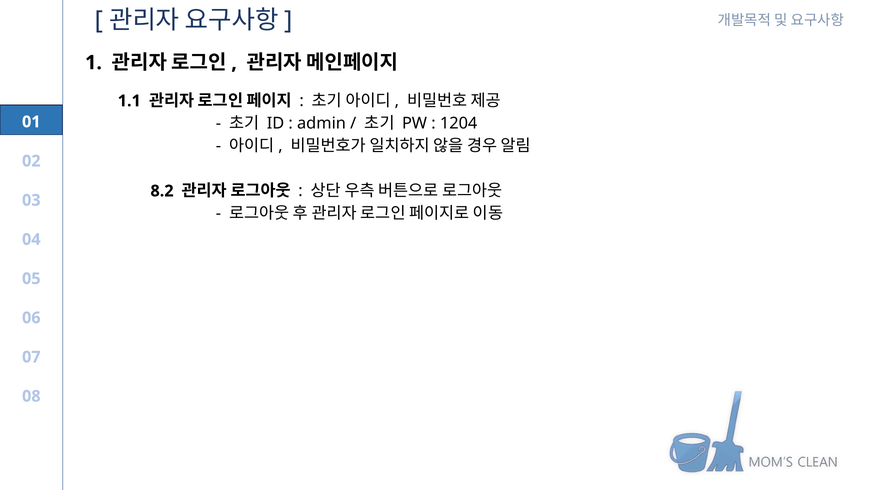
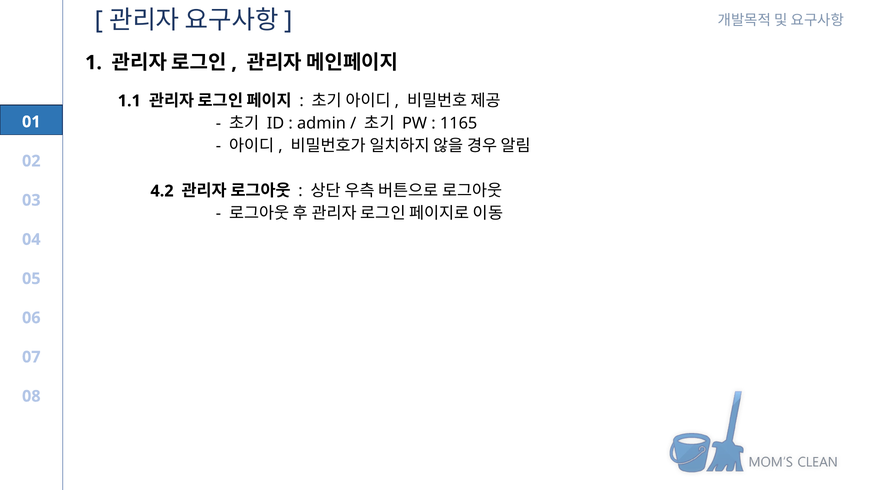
1204: 1204 -> 1165 (459, 124)
8.2: 8.2 -> 4.2 (162, 191)
